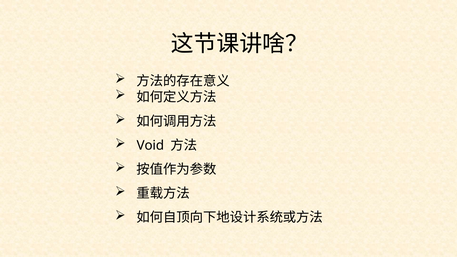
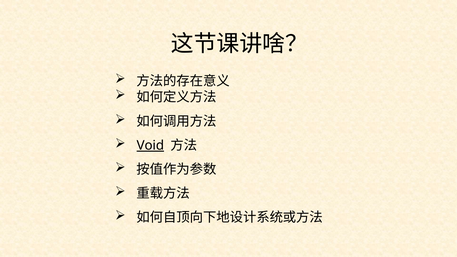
Void underline: none -> present (150, 145)
